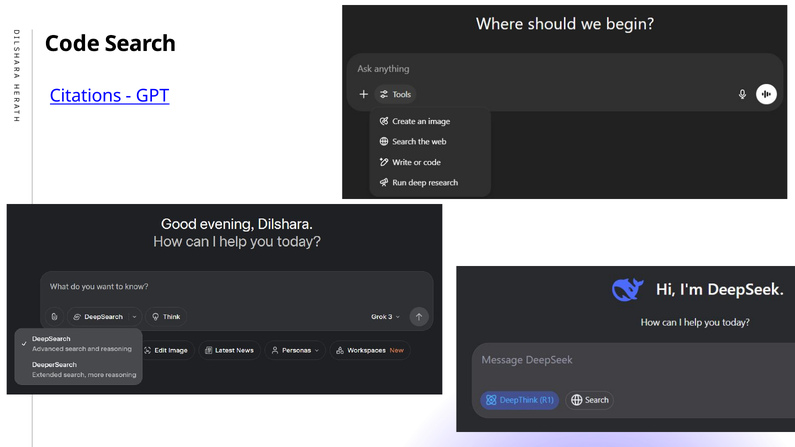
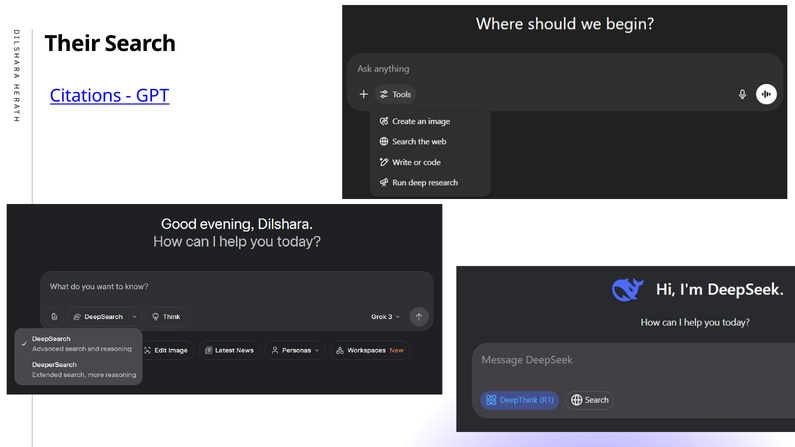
Code: Code -> Their (72, 44)
